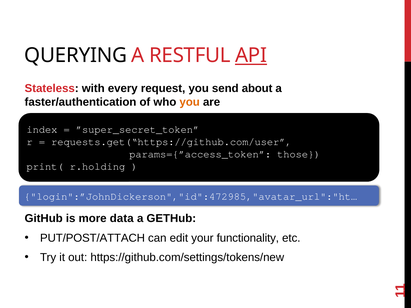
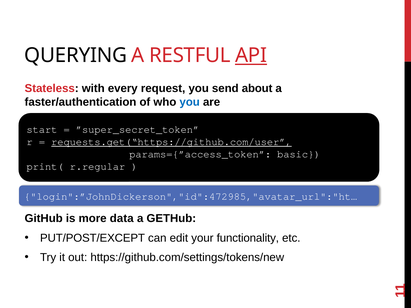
you colour: orange -> blue (190, 102)
index: index -> start (42, 130)
requests.get(“https://github.com/user underline: none -> present (171, 142)
those: those -> basic (299, 154)
r.holding: r.holding -> r.regular (97, 167)
PUT/POST/ATTACH: PUT/POST/ATTACH -> PUT/POST/EXCEPT (93, 238)
